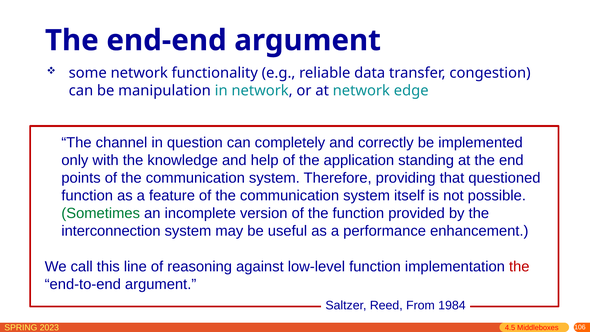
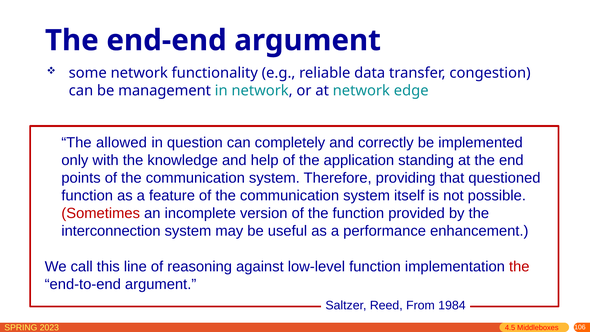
manipulation: manipulation -> management (165, 91)
channel: channel -> allowed (121, 143)
Sometimes colour: green -> red (101, 213)
